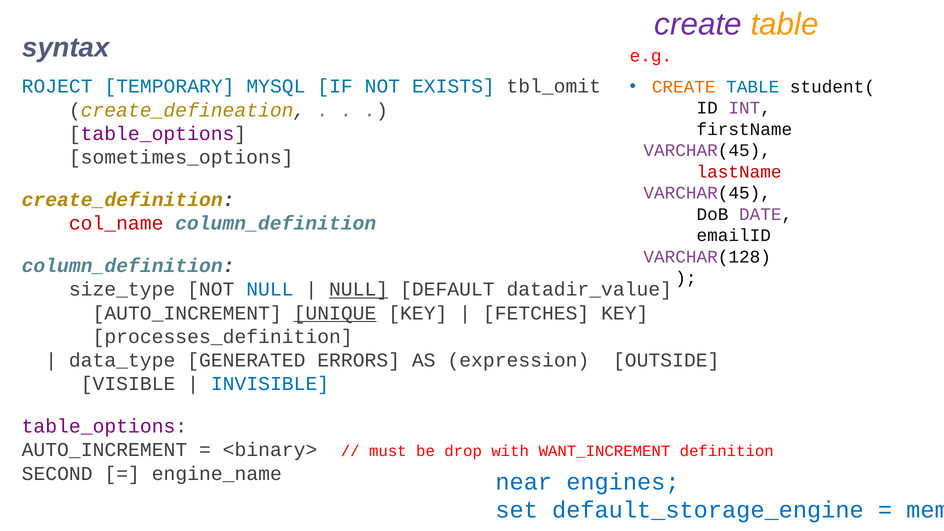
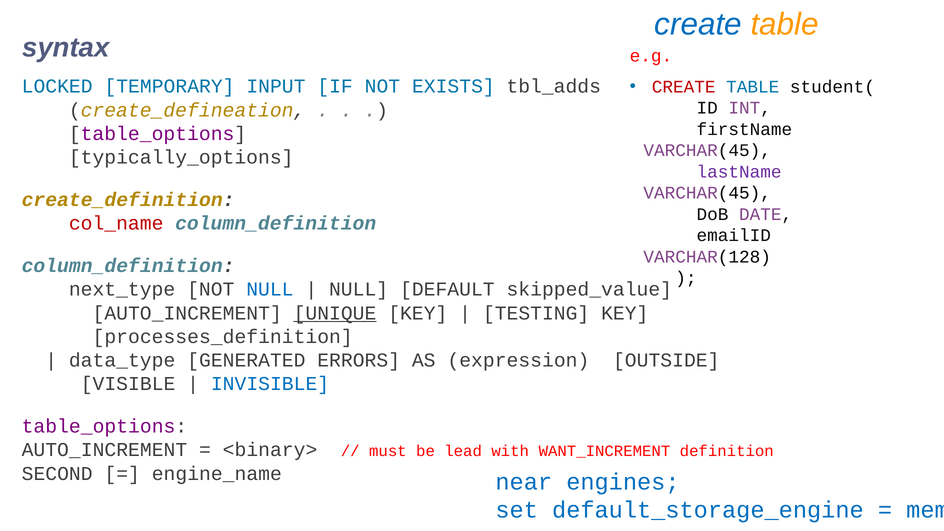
create colour: purple -> blue (698, 25)
CREATE colour: orange -> red (684, 87)
ROJECT: ROJECT -> LOCKED (57, 86)
MYSQL: MYSQL -> INPUT (276, 86)
tbl_omit: tbl_omit -> tbl_adds (554, 86)
sometimes_options: sometimes_options -> typically_options (181, 157)
lastName colour: red -> purple (739, 172)
size_type: size_type -> next_type (122, 289)
NULL underline: present -> none (359, 289)
datadir_value: datadir_value -> skipped_value (589, 289)
FETCHES: FETCHES -> TESTING (536, 313)
drop: drop -> lead (463, 451)
